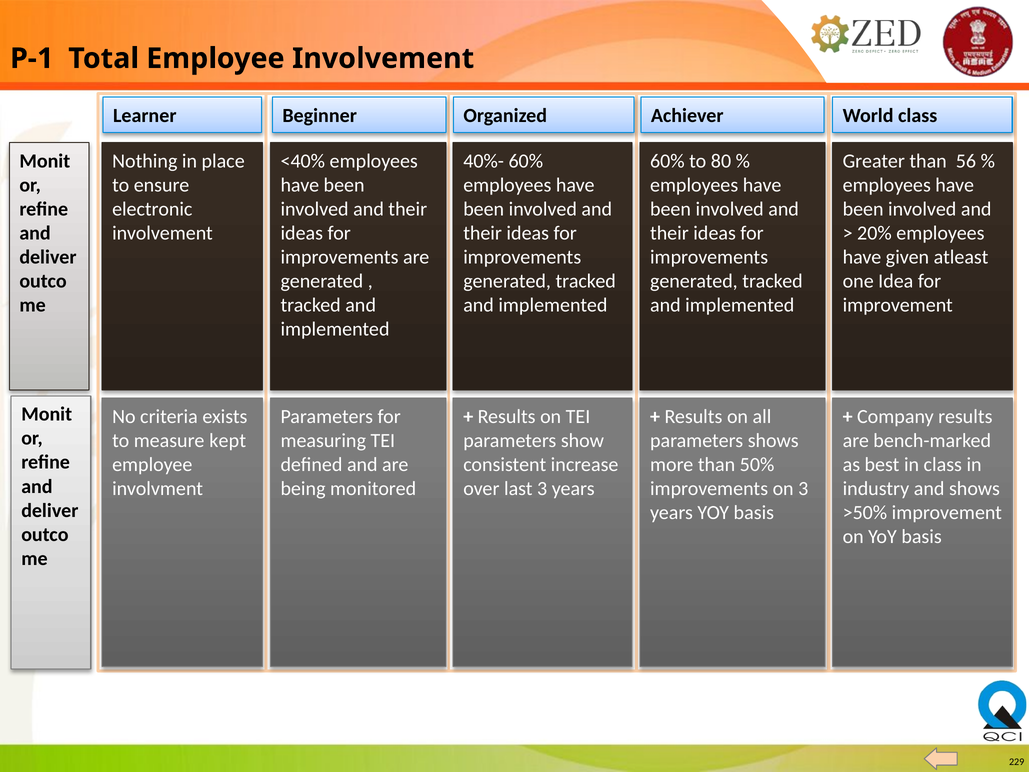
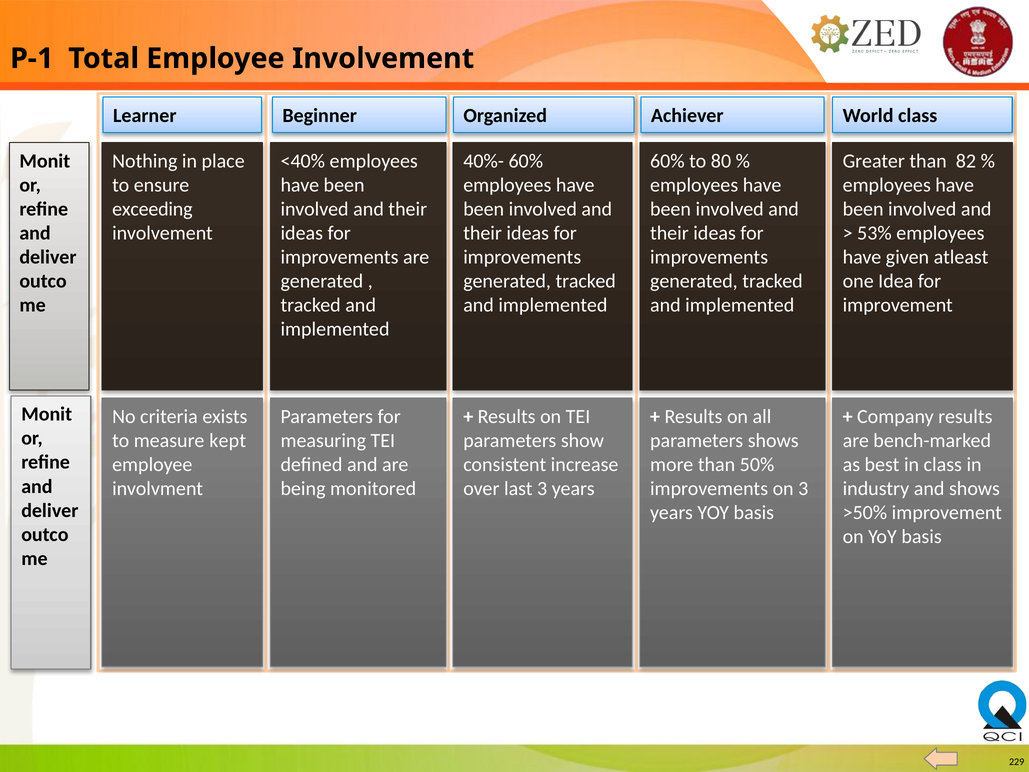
56: 56 -> 82 (966, 161)
electronic: electronic -> exceeding (152, 209)
20%: 20% -> 53% (874, 233)
